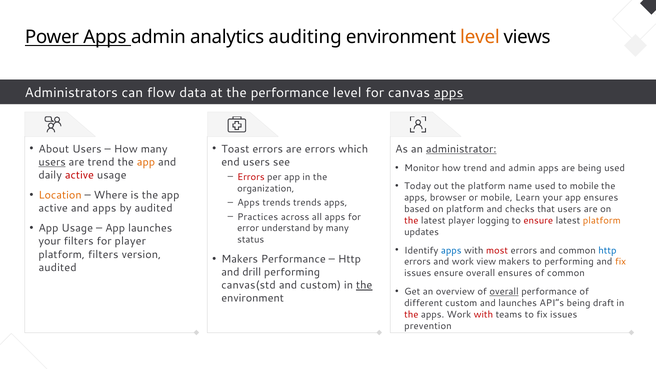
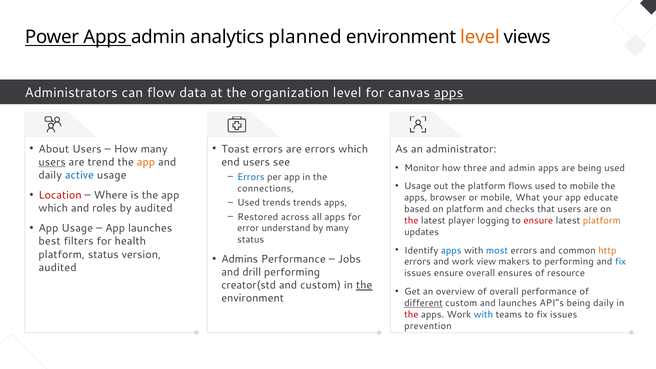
auditing: auditing -> planned (305, 37)
the performance: performance -> organization (290, 93)
administrator underline: present -> none (461, 149)
how trend: trend -> three (475, 168)
active colour: red -> blue (79, 175)
Errors colour: red -> blue (251, 177)
Today: Today -> Usage (418, 186)
name: name -> flows (520, 186)
organization: organization -> connections (266, 188)
Location colour: orange -> red (60, 195)
Learn: Learn -> What (528, 198)
app ensures: ensures -> educate (601, 198)
Apps: Apps -> Used (249, 203)
active: active -> which (53, 208)
and apps: apps -> roles (104, 208)
Practices: Practices -> Restored (258, 217)
your: your -> best (50, 241)
for player: player -> health (130, 241)
most colour: red -> blue (497, 250)
http colour: blue -> orange (607, 250)
platform filters: filters -> status (103, 254)
Makers: Makers -> Admins (240, 259)
Http: Http -> Jobs (349, 259)
fix colour: orange -> blue (620, 262)
of common: common -> resource (566, 273)
canvas(std: canvas(std -> creator(std (249, 285)
overall underline: present -> none (504, 292)
different underline: none -> present (423, 303)
being draft: draft -> daily (604, 303)
with colour: red -> blue (483, 315)
